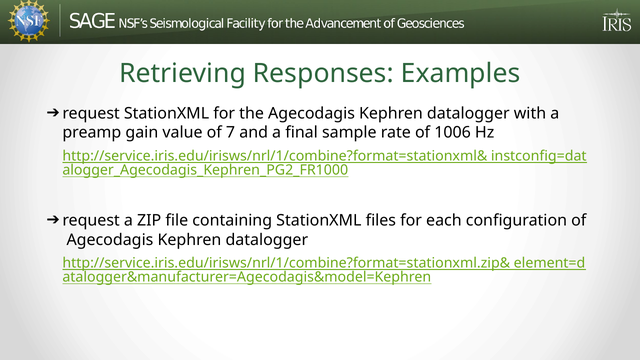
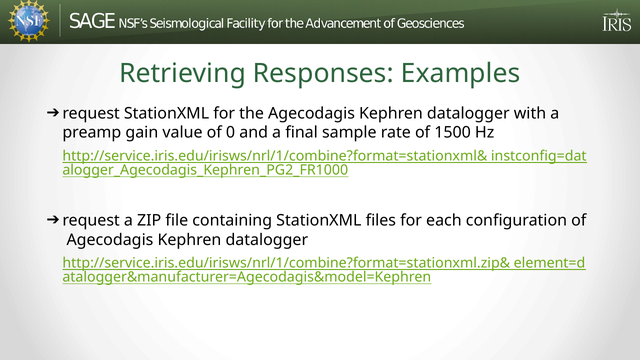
7: 7 -> 0 (231, 133)
1006: 1006 -> 1500 (453, 133)
